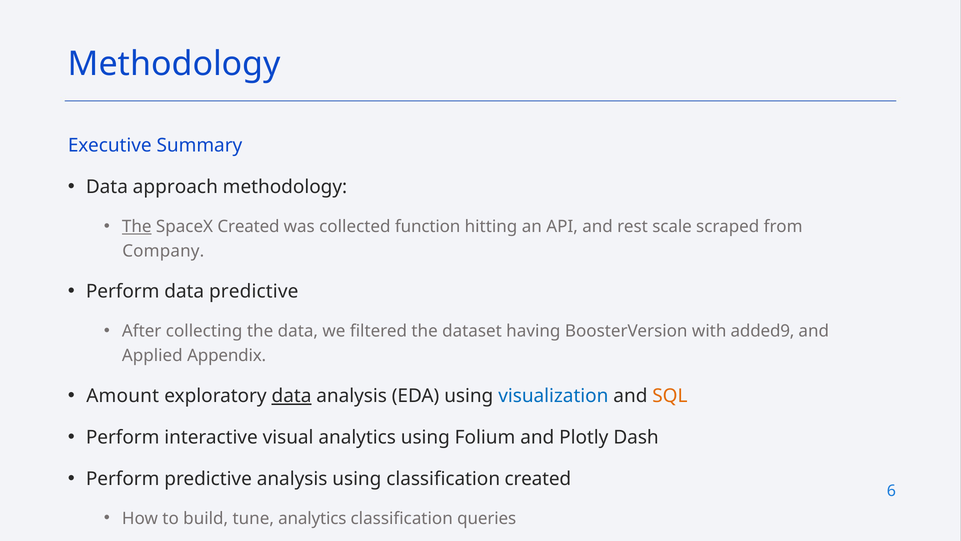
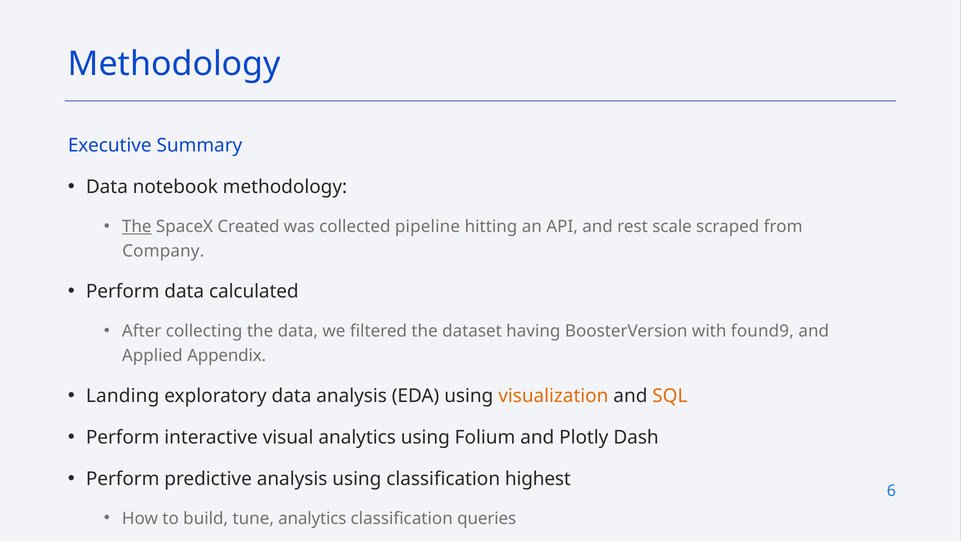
approach: approach -> notebook (175, 187)
function: function -> pipeline (427, 226)
data predictive: predictive -> calculated (254, 291)
added9: added9 -> found9 (762, 331)
Amount: Amount -> Landing (123, 396)
data underline: present -> none (292, 396)
visualization colour: blue -> orange (553, 396)
classification created: created -> highest (538, 478)
